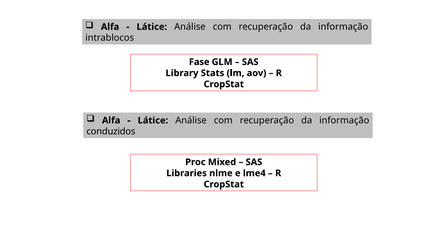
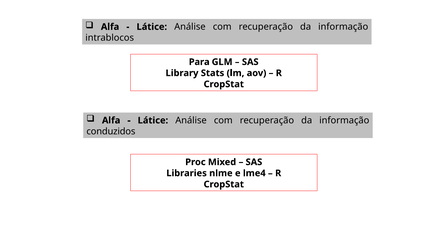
Fase: Fase -> Para (199, 62)
